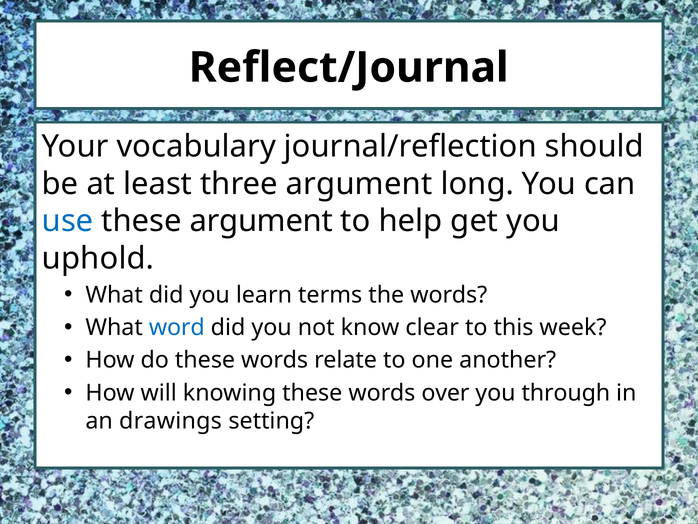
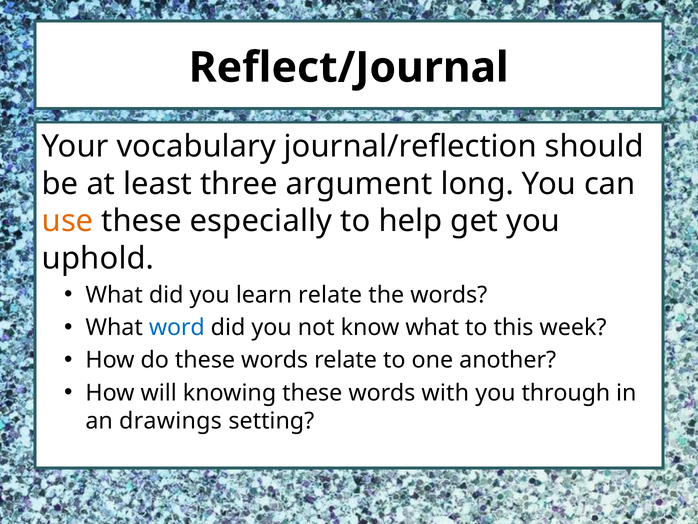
use colour: blue -> orange (68, 221)
these argument: argument -> especially (261, 221)
learn terms: terms -> relate (330, 295)
know clear: clear -> what (432, 327)
over: over -> with (445, 393)
